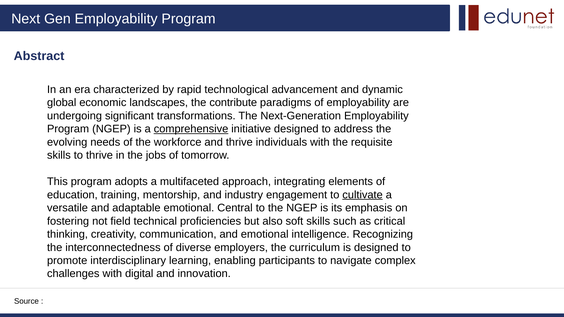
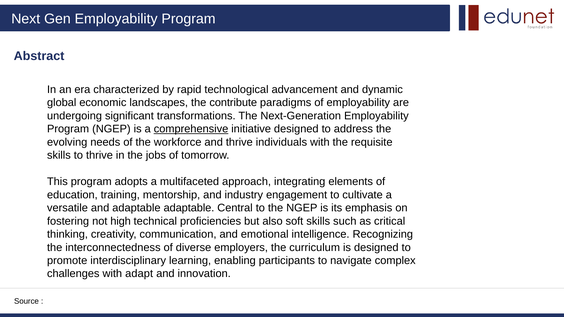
cultivate underline: present -> none (363, 195)
adaptable emotional: emotional -> adaptable (189, 208)
field: field -> high (121, 221)
digital: digital -> adapt (139, 274)
